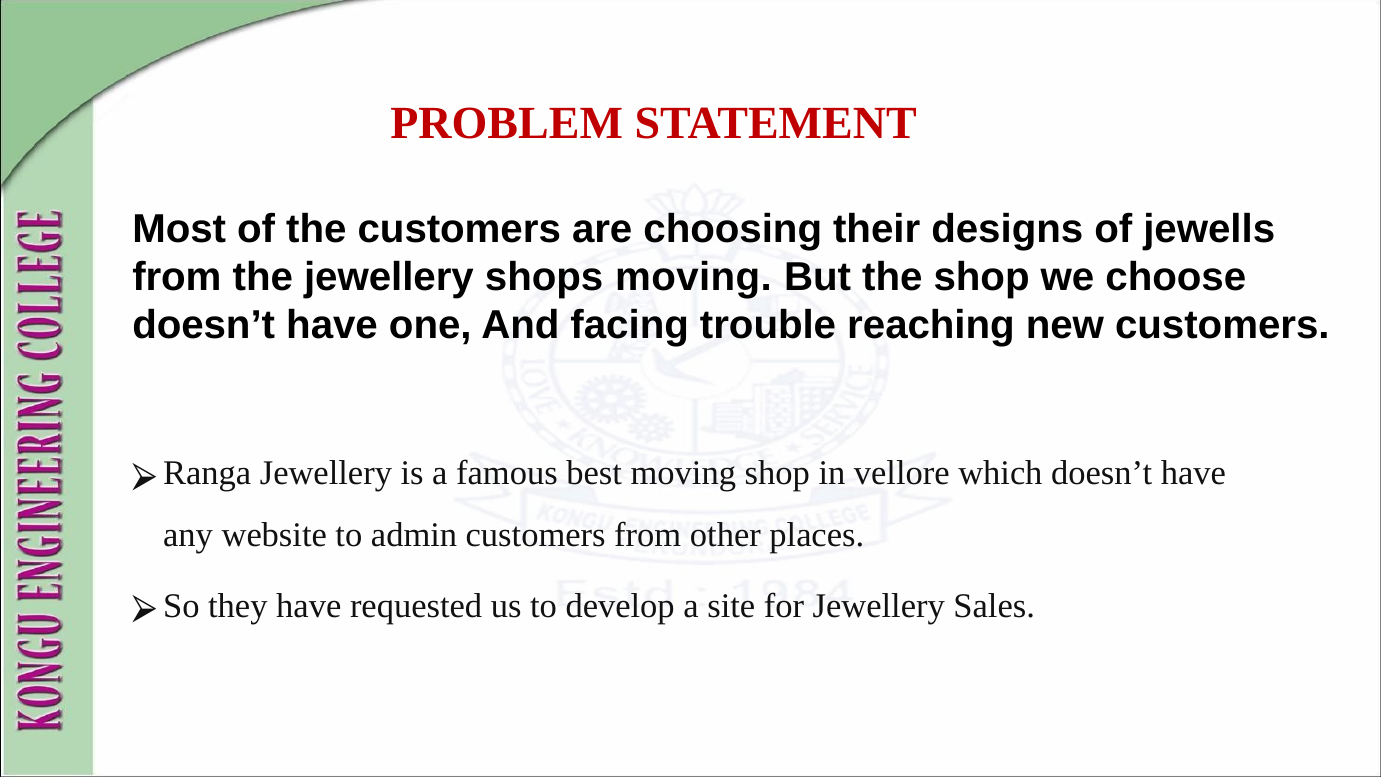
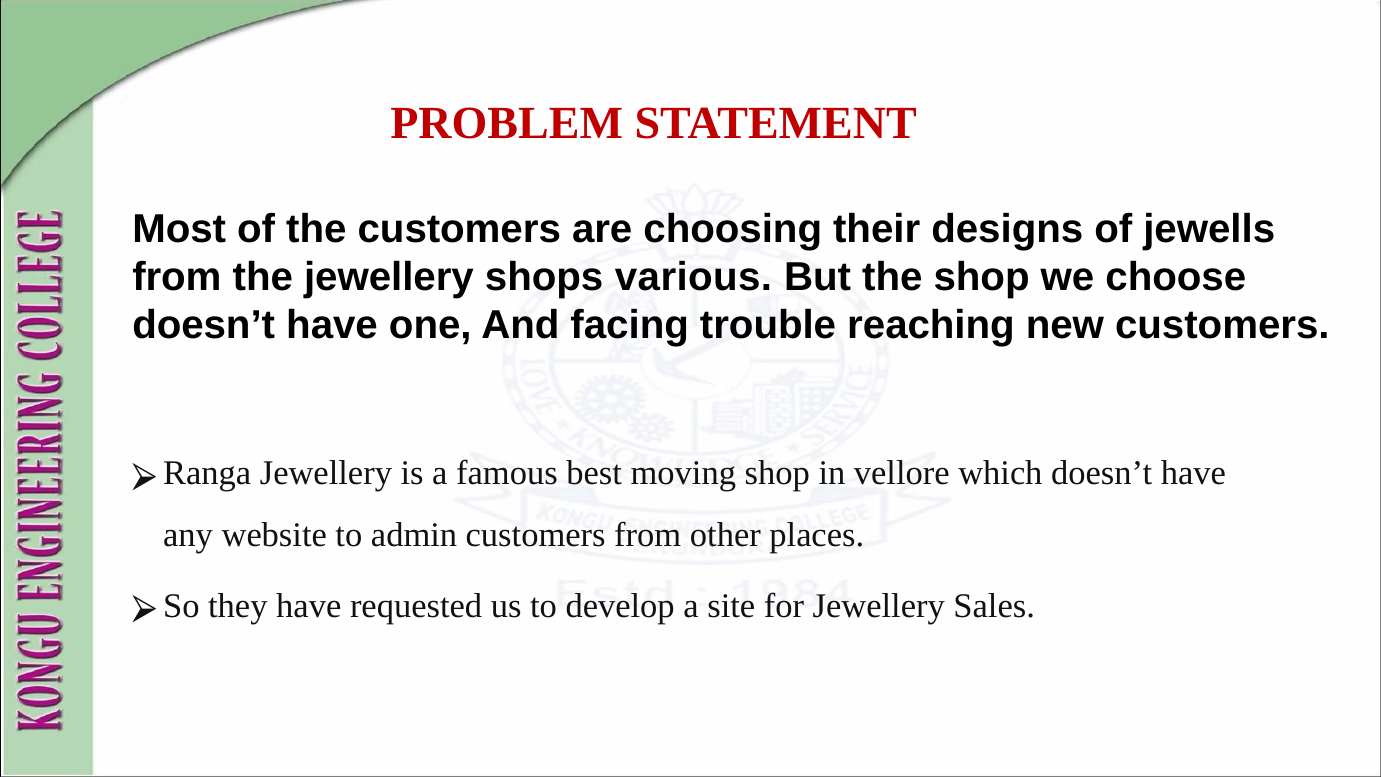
shops moving: moving -> various (693, 277)
